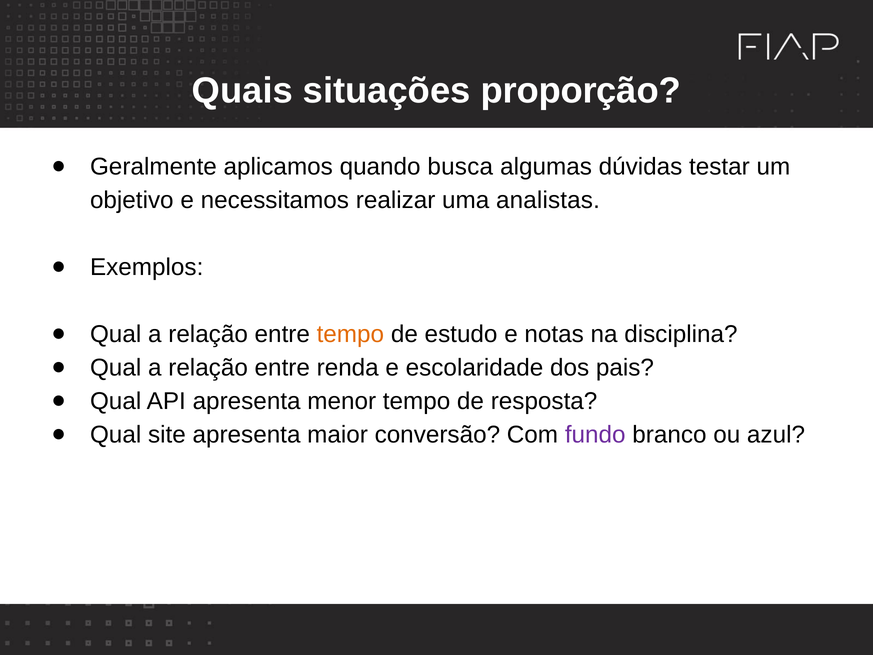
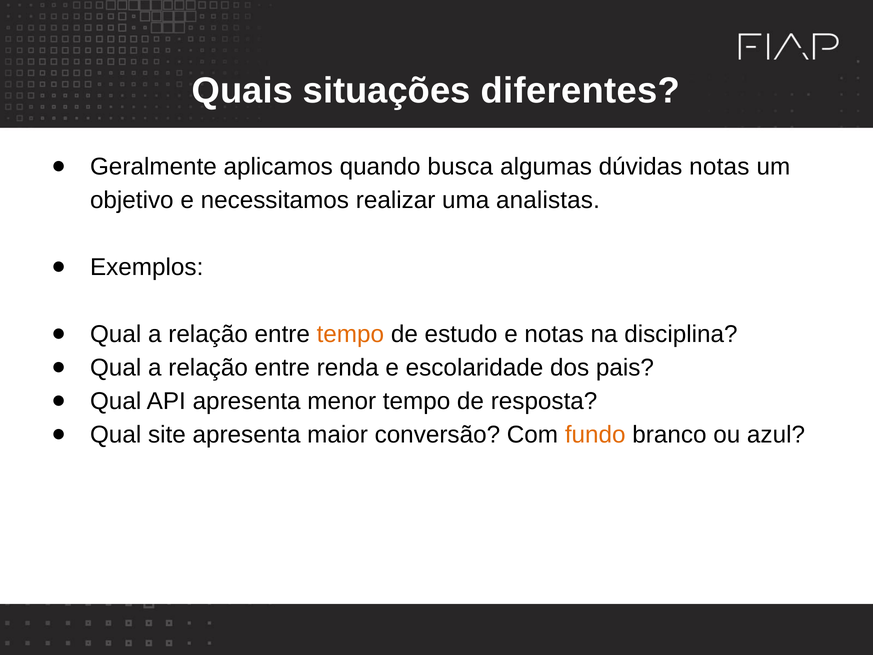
proporção: proporção -> diferentes (580, 91)
dúvidas testar: testar -> notas (719, 167)
fundo colour: purple -> orange (595, 435)
